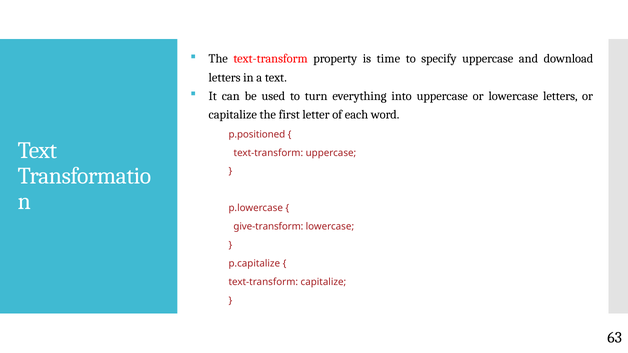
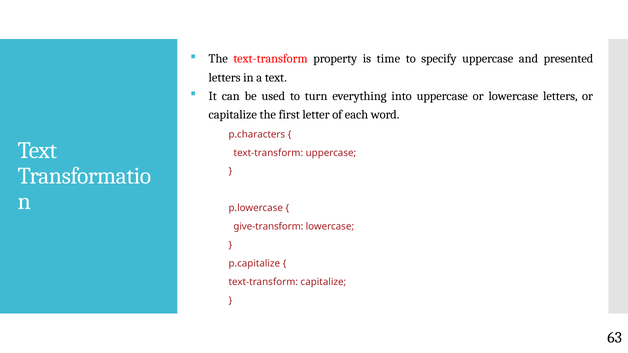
download: download -> presented (568, 59)
p.positioned: p.positioned -> p.characters (257, 134)
